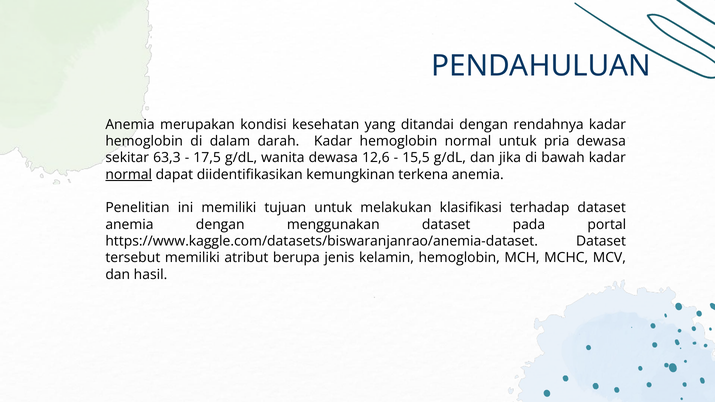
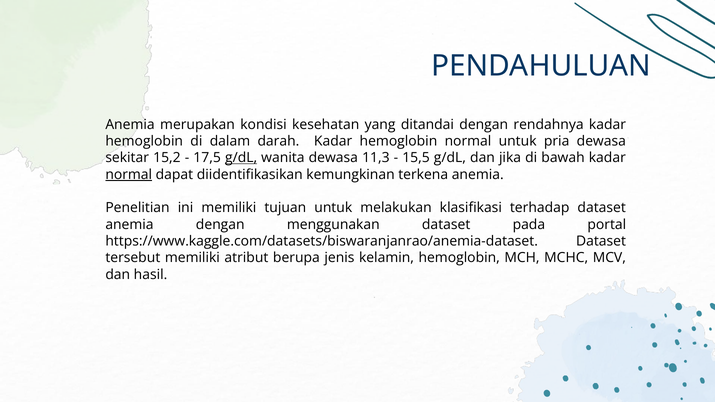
63,3: 63,3 -> 15,2 (167, 158)
g/dL underline: none -> present (241, 158)
12,6: 12,6 -> 11,3 (376, 158)
